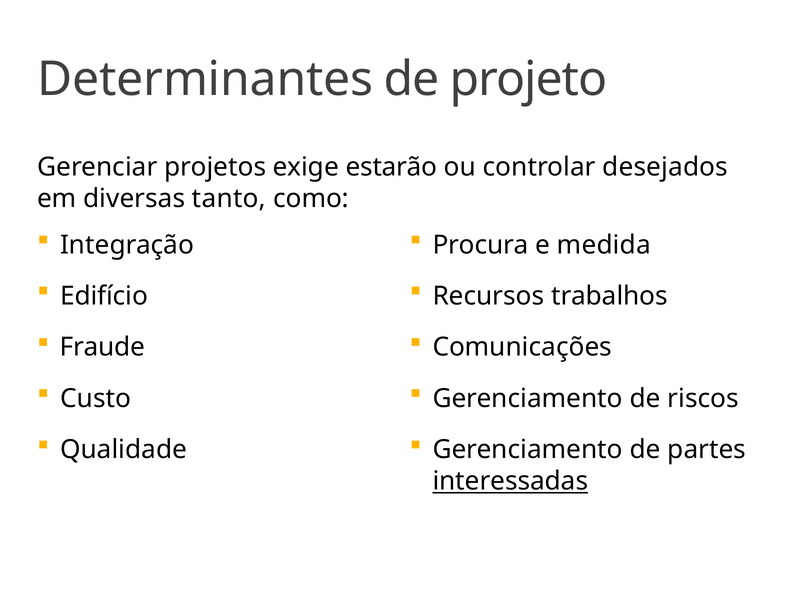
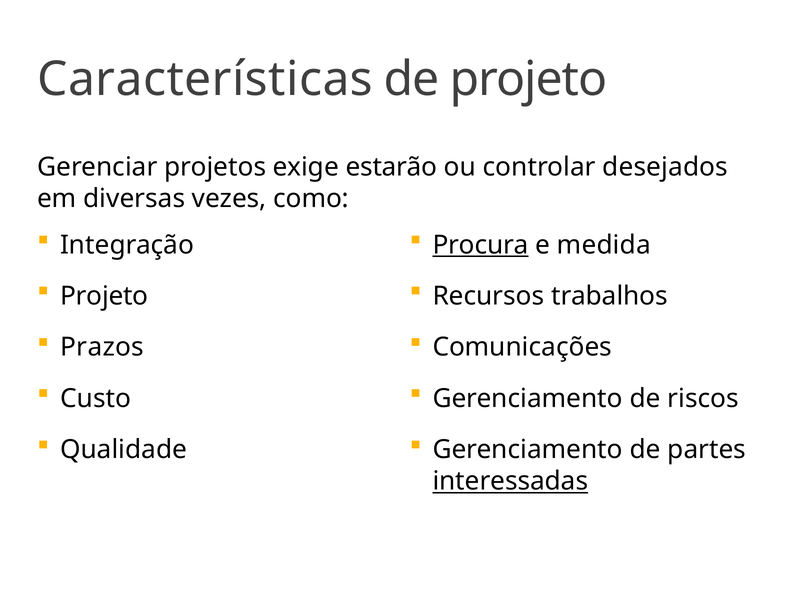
Determinantes: Determinantes -> Características (205, 79)
tanto: tanto -> vezes (229, 199)
Procura underline: none -> present (481, 245)
Edifício: Edifício -> Projeto (104, 296)
Fraude: Fraude -> Prazos (102, 347)
